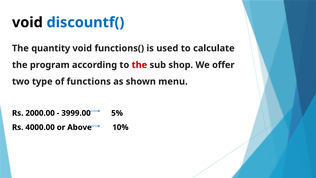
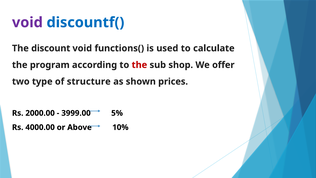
void colour: black -> purple (27, 22)
quantity: quantity -> discount (51, 48)
functions: functions -> structure (89, 81)
menu: menu -> prices (173, 81)
